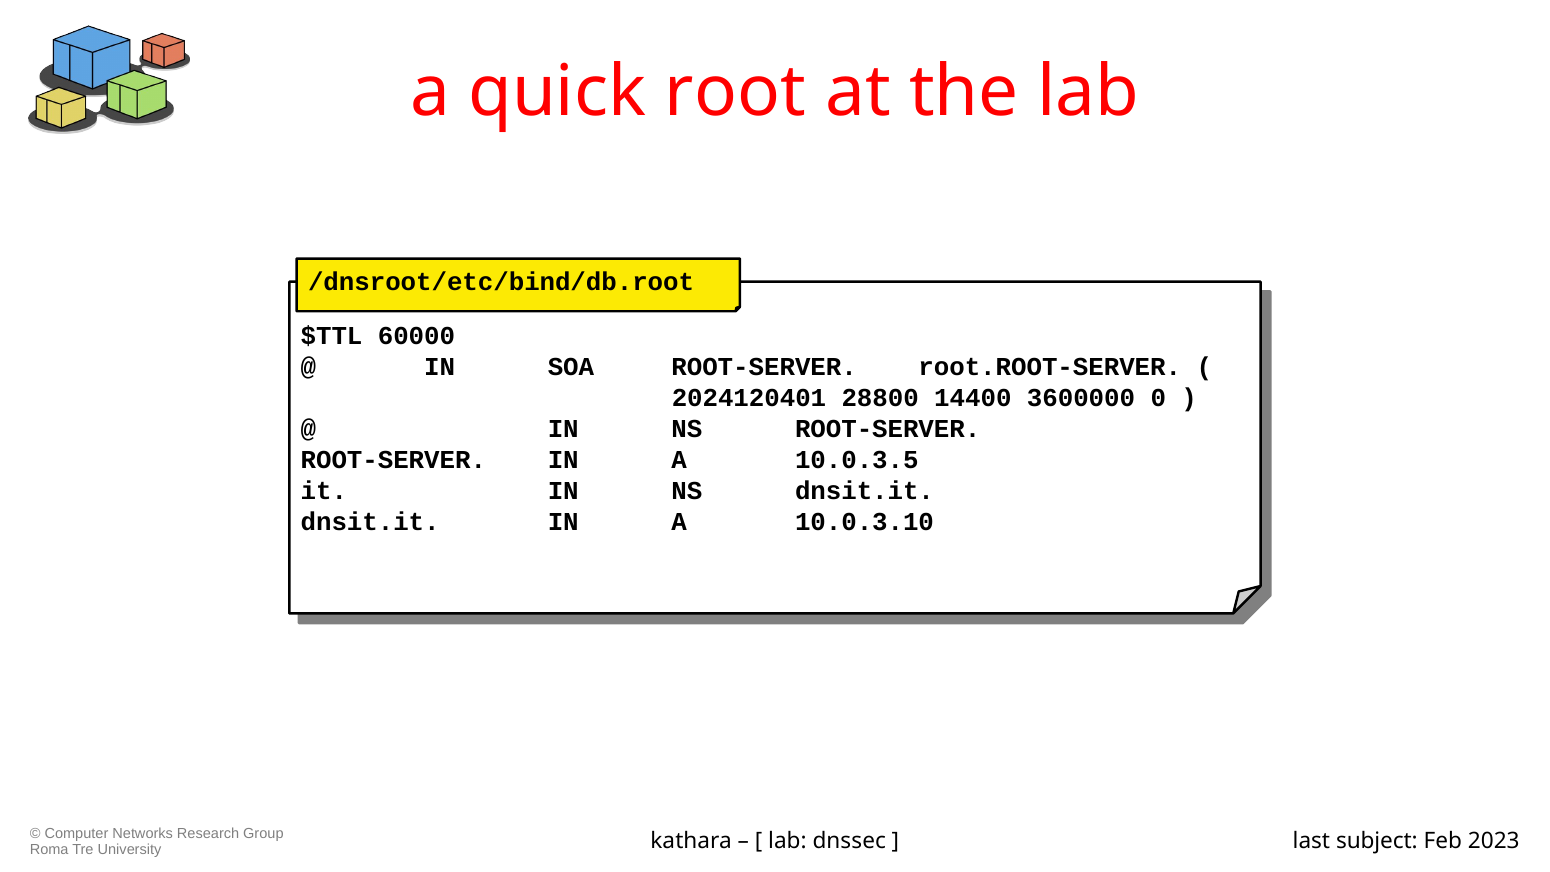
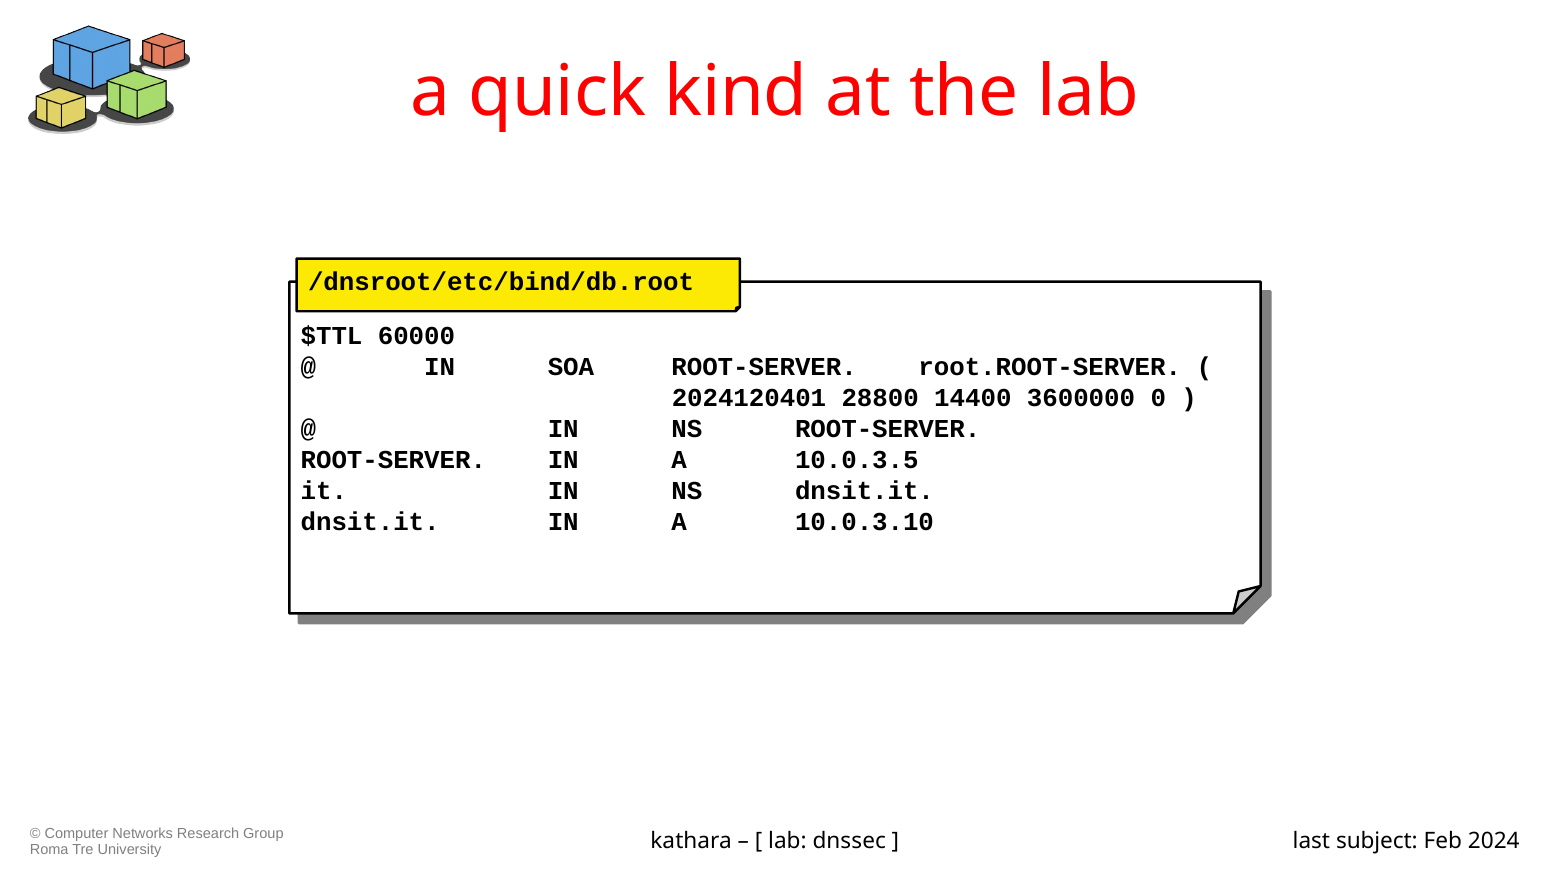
root: root -> kind (736, 92)
2023: 2023 -> 2024 (1494, 841)
